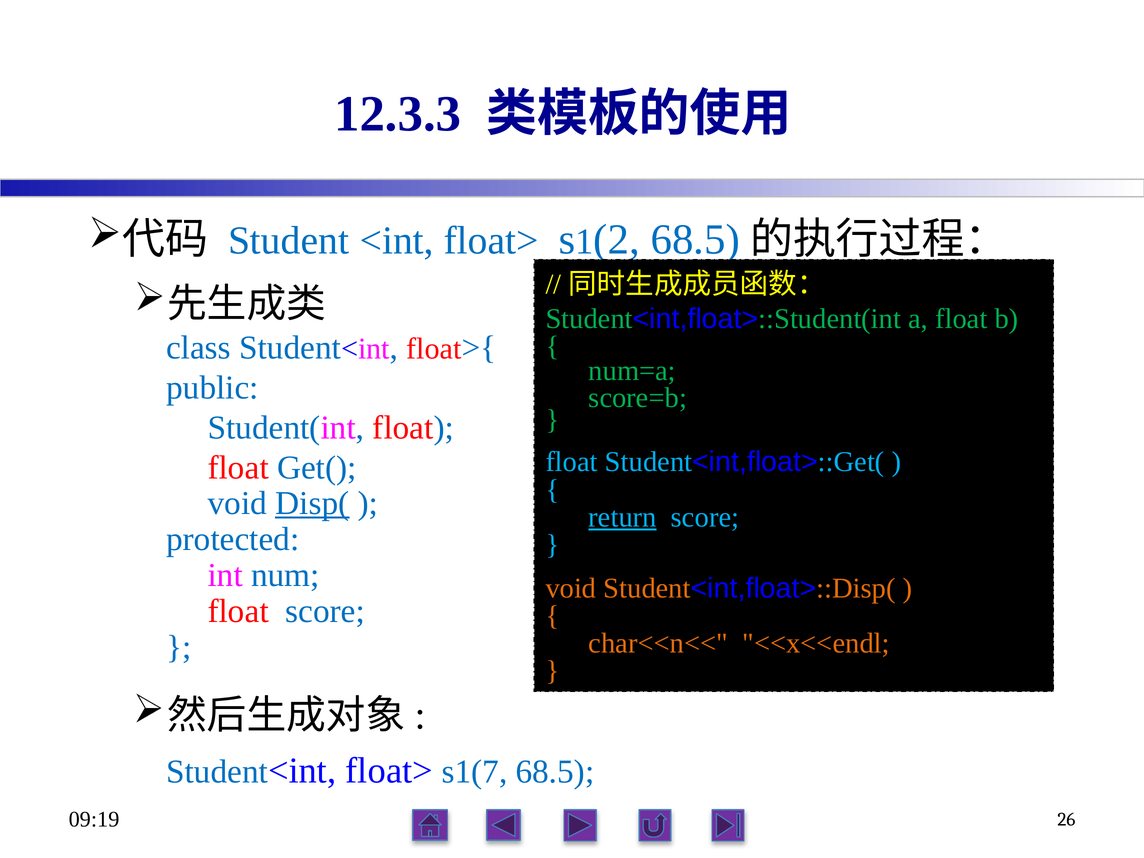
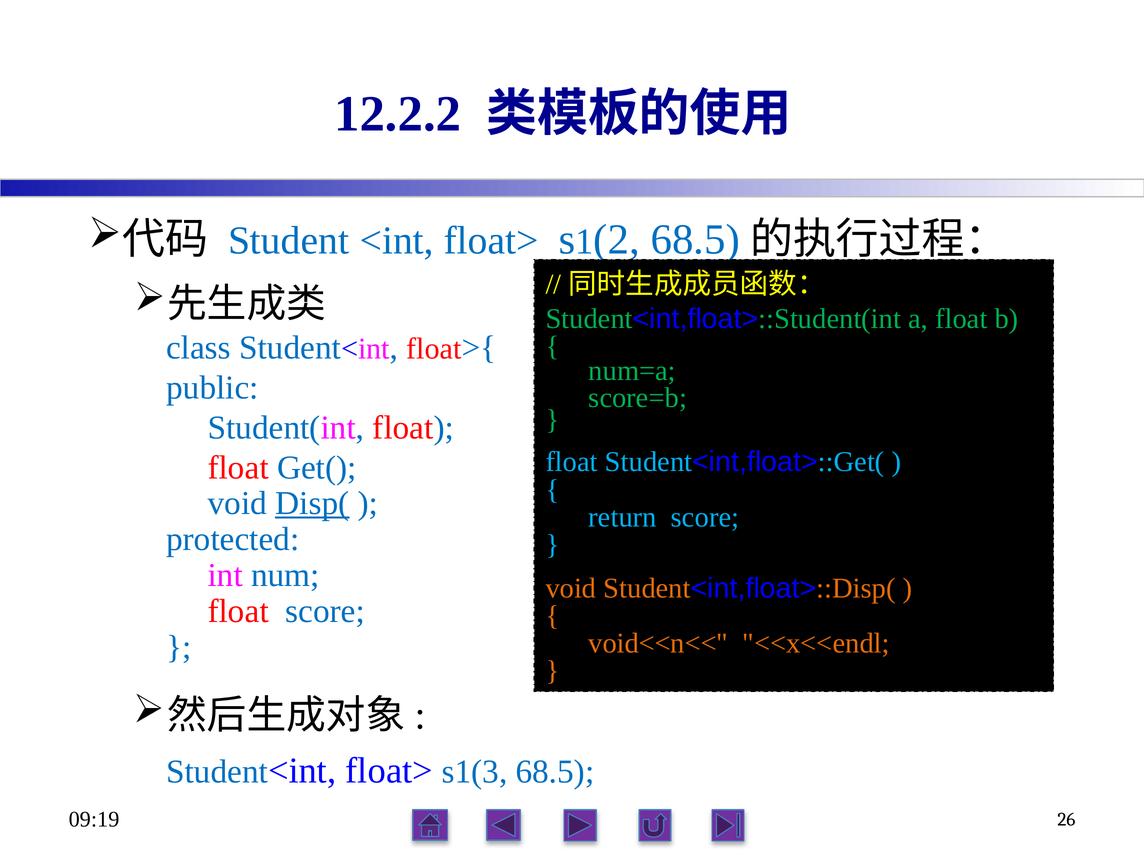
12.3.3: 12.3.3 -> 12.2.2 (398, 114)
return underline: present -> none (623, 517)
char<<n<<: char<<n<< -> void<<n<< (658, 643)
s1(7: s1(7 -> s1(3 (474, 772)
